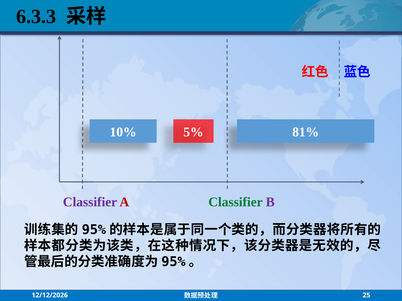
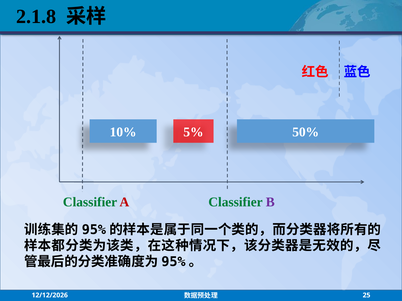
6.3.3: 6.3.3 -> 2.1.8 (36, 17)
81%: 81% -> 50% (306, 132)
Classifier colour: purple -> green (90, 203)
